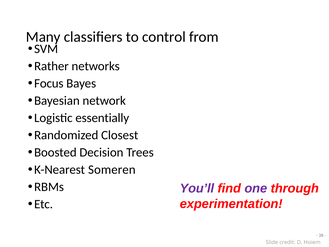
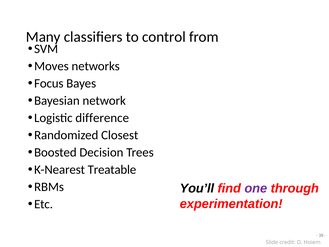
Rather: Rather -> Moves (51, 66)
essentially: essentially -> difference (102, 118)
Someren: Someren -> Treatable (112, 169)
You’ll colour: purple -> black (197, 188)
